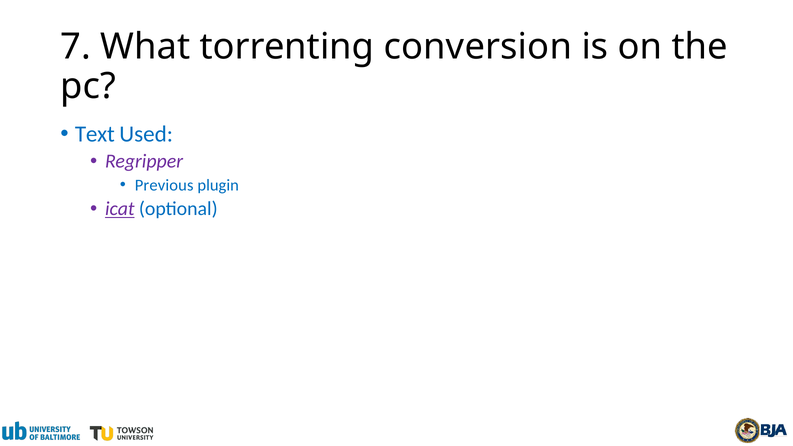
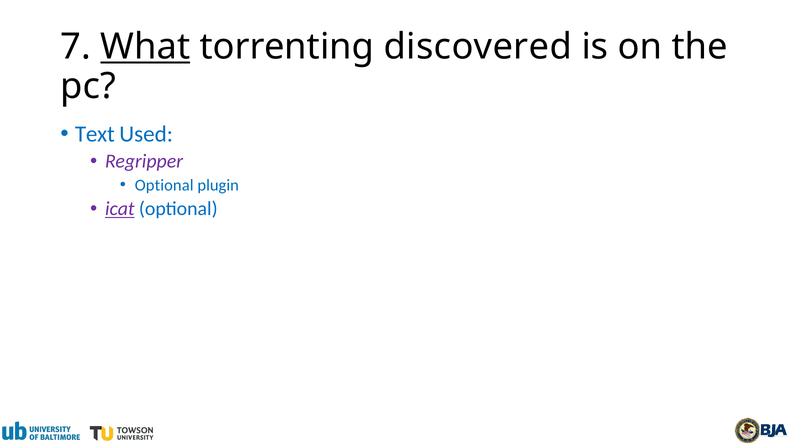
What underline: none -> present (145, 47)
conversion: conversion -> discovered (478, 47)
Previous: Previous -> Optional (164, 185)
